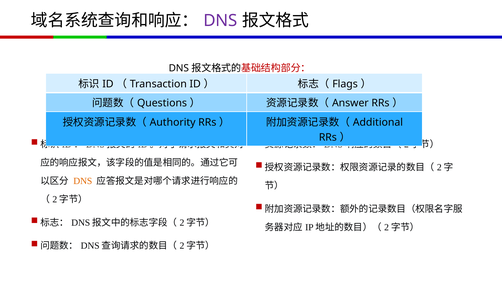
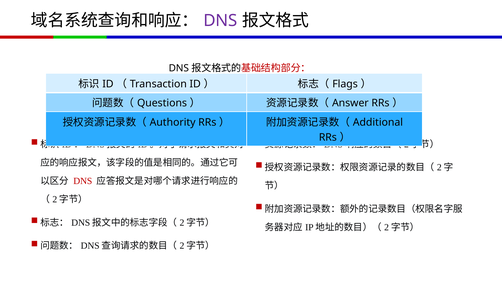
DNS colour: orange -> red (83, 181)
